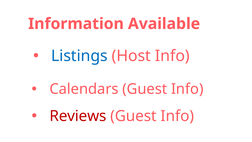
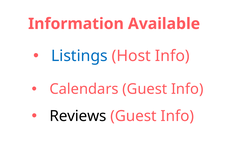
Reviews colour: red -> black (78, 116)
